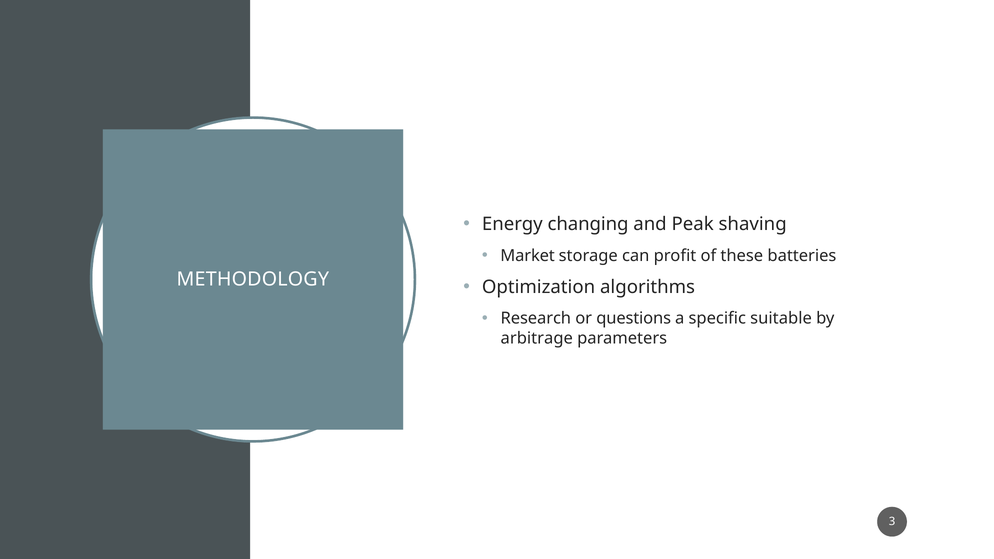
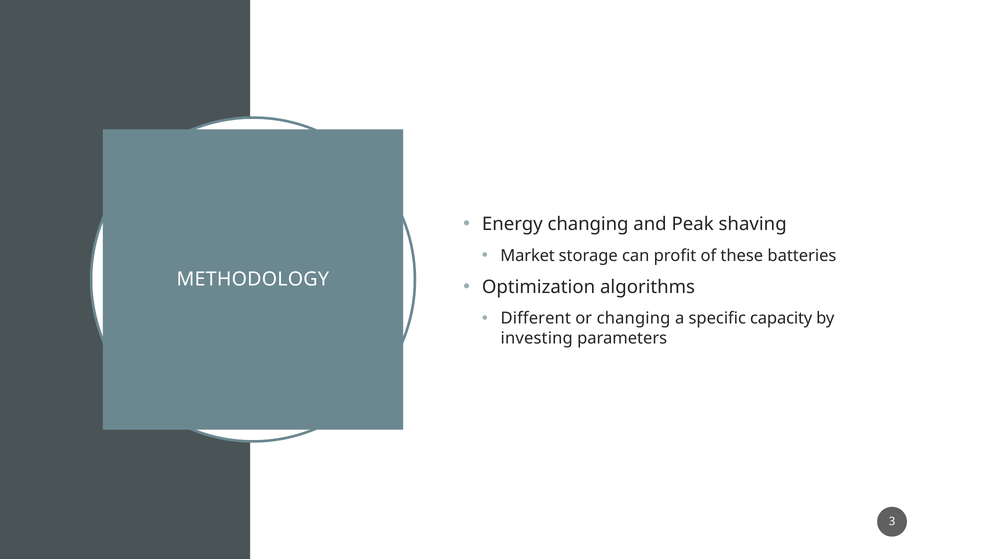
Research: Research -> Different (536, 319)
or questions: questions -> changing (634, 319)
suitable: suitable -> capacity (781, 319)
arbitrage: arbitrage -> investing (537, 338)
